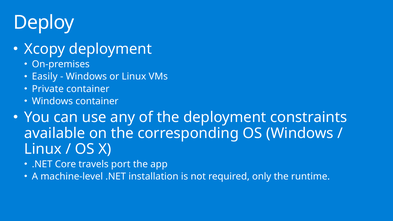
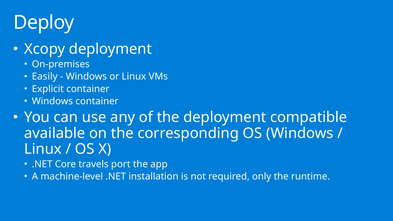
Private: Private -> Explicit (48, 89)
constraints: constraints -> compatible (309, 117)
